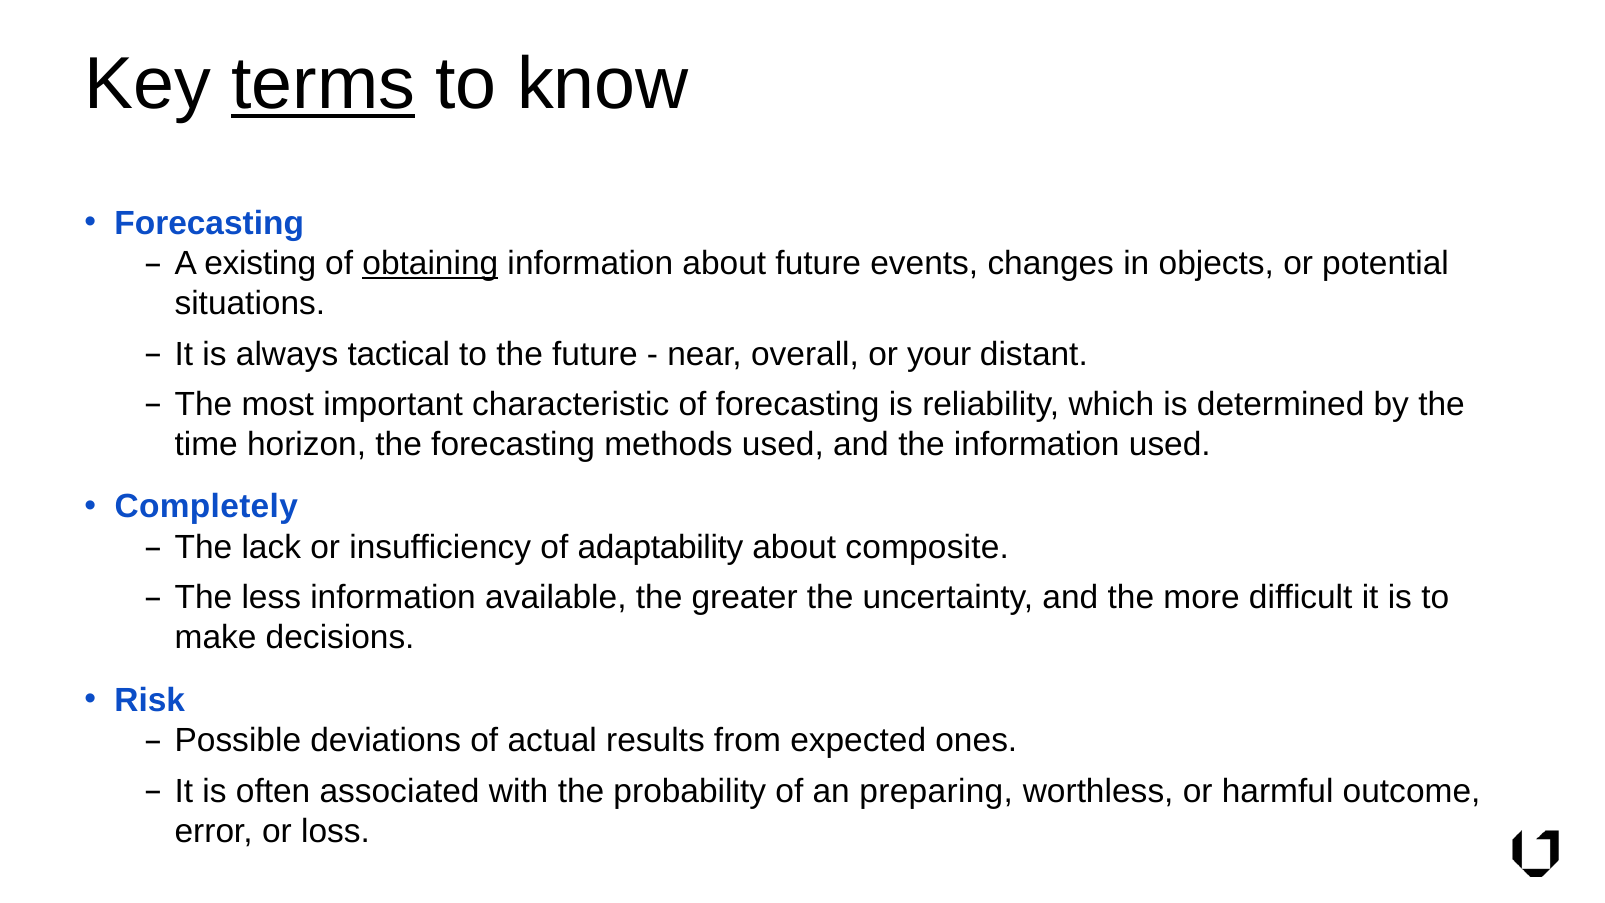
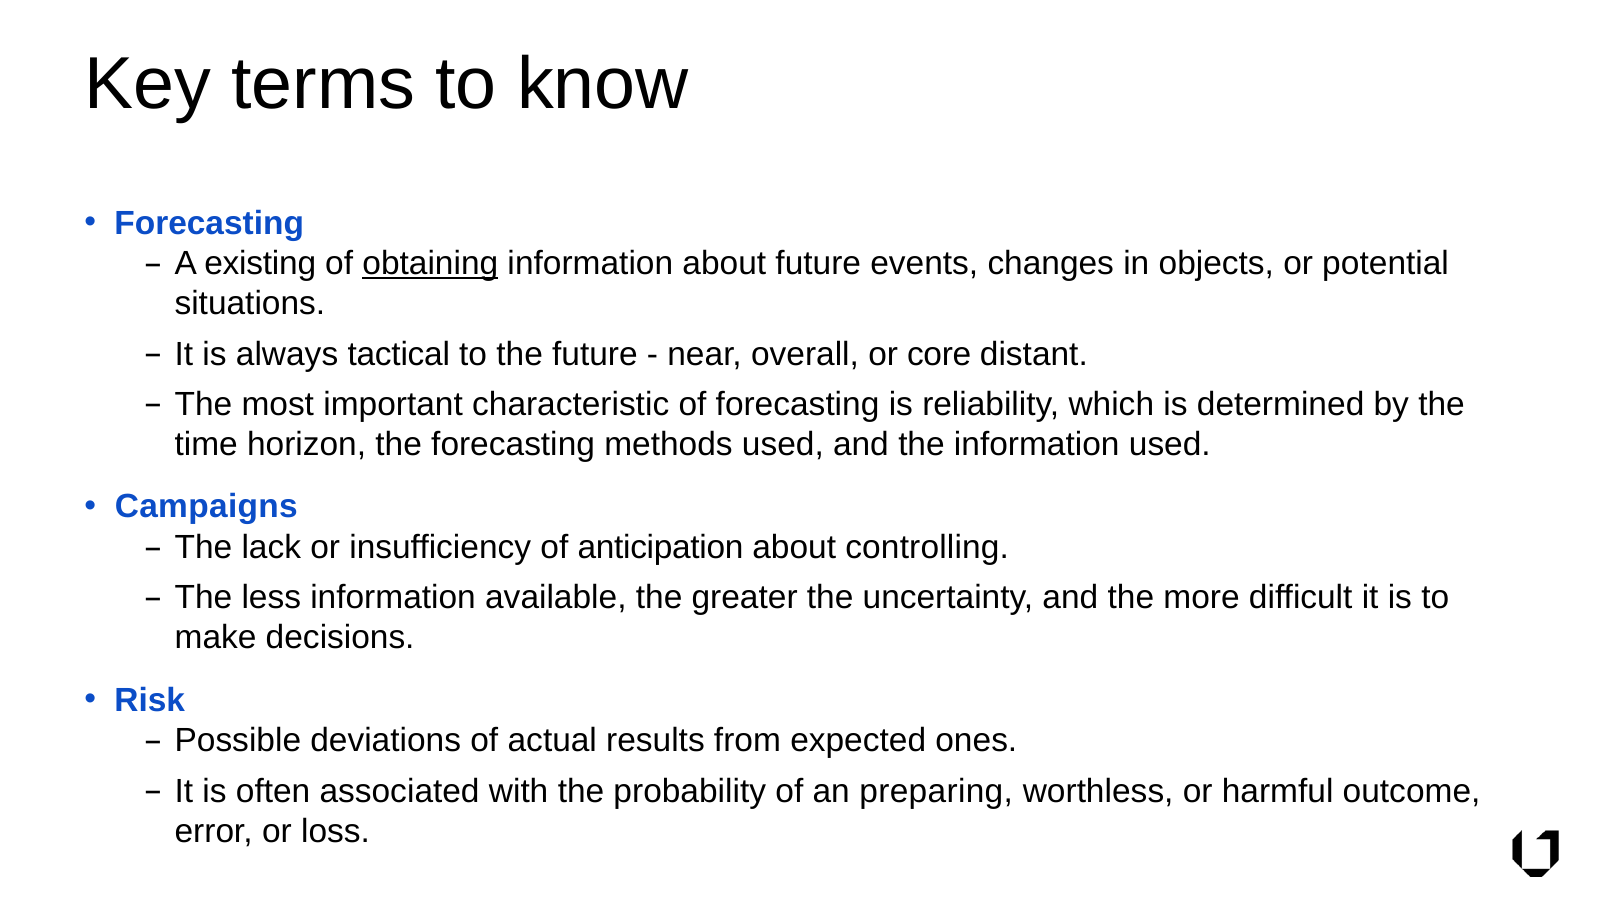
terms underline: present -> none (323, 84)
your: your -> core (939, 354)
Completely: Completely -> Campaigns (206, 507)
adaptability: adaptability -> anticipation (661, 547)
composite: composite -> controlling (927, 547)
